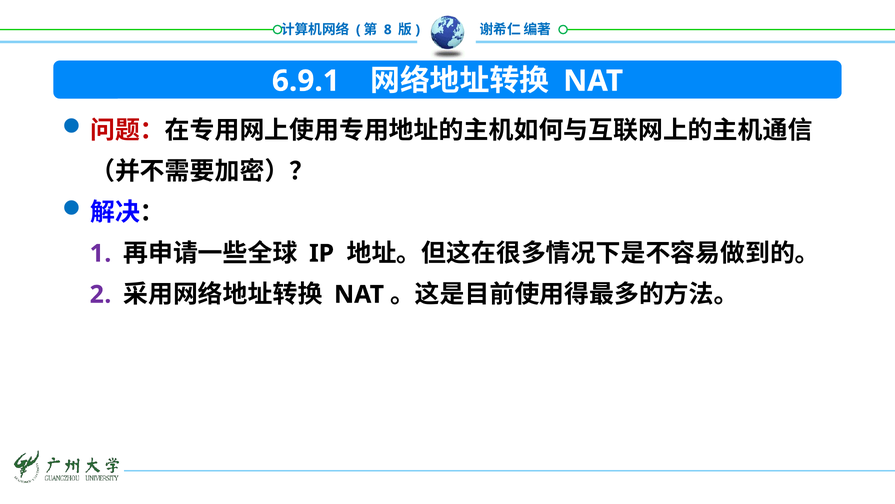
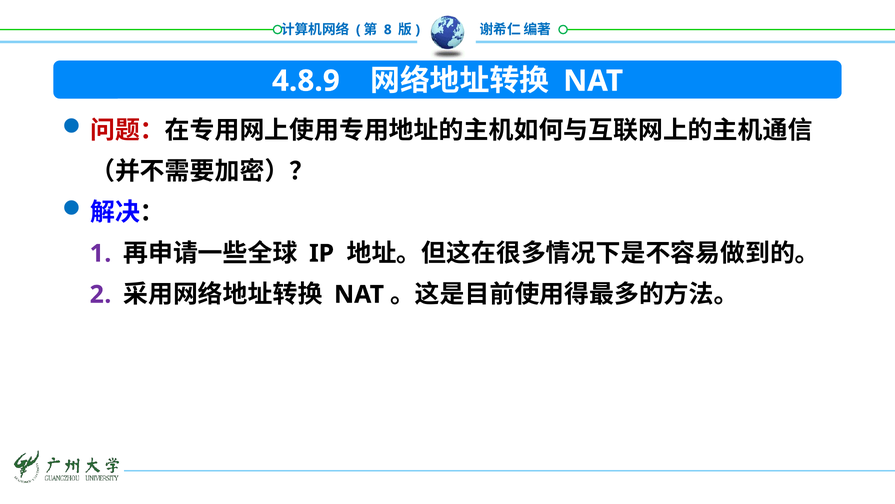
6.9.1: 6.9.1 -> 4.8.9 (306, 81)
